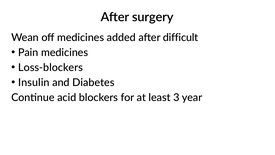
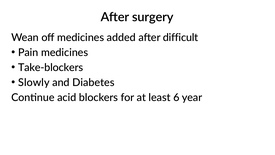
Loss-blockers: Loss-blockers -> Take-blockers (51, 67)
Insulin: Insulin -> Slowly (34, 82)
3: 3 -> 6 (176, 97)
